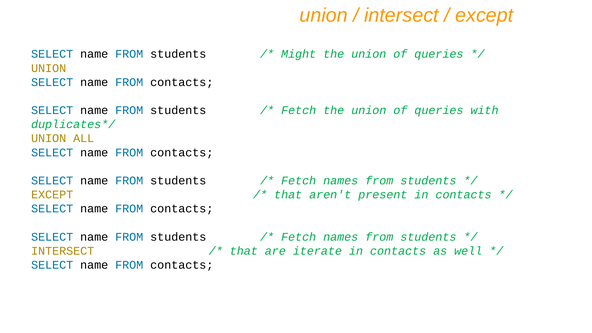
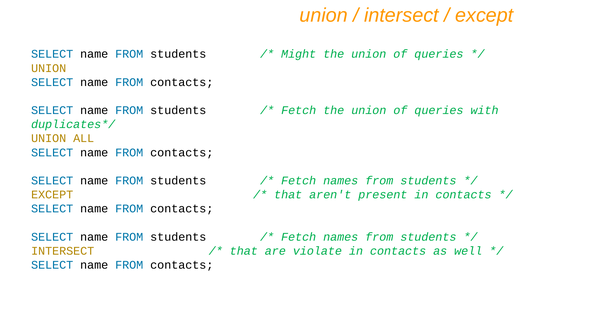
iterate: iterate -> violate (317, 251)
